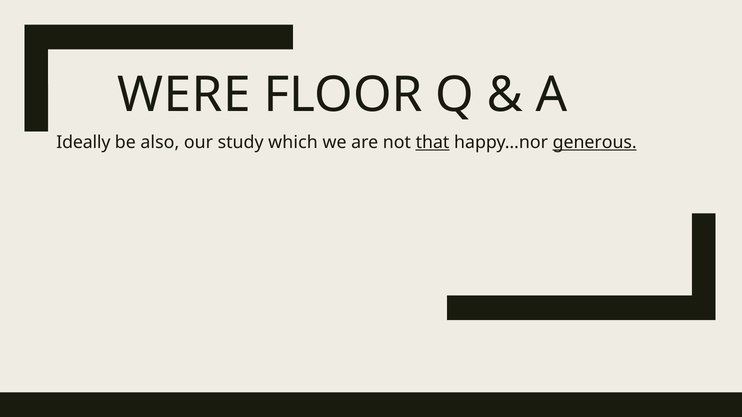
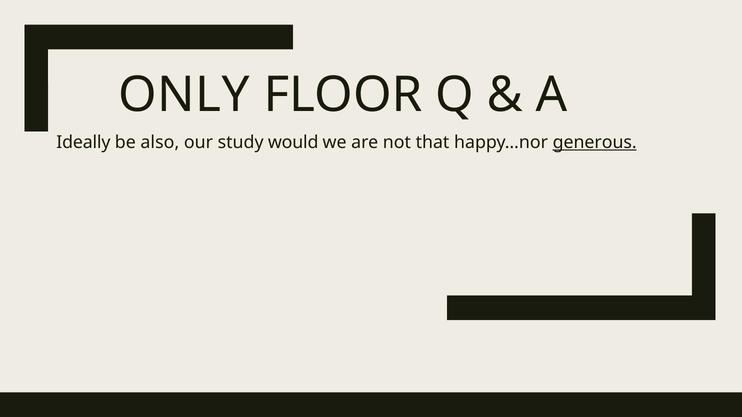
WERE: WERE -> ONLY (184, 95)
which: which -> would (293, 142)
that underline: present -> none (433, 142)
